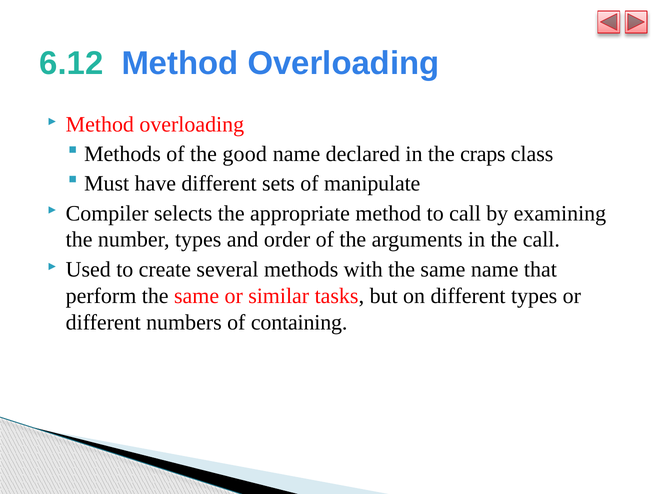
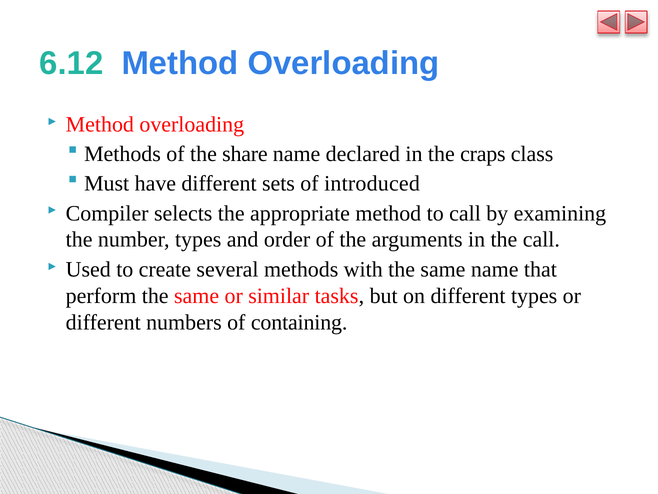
good: good -> share (245, 154)
manipulate: manipulate -> introduced (372, 183)
